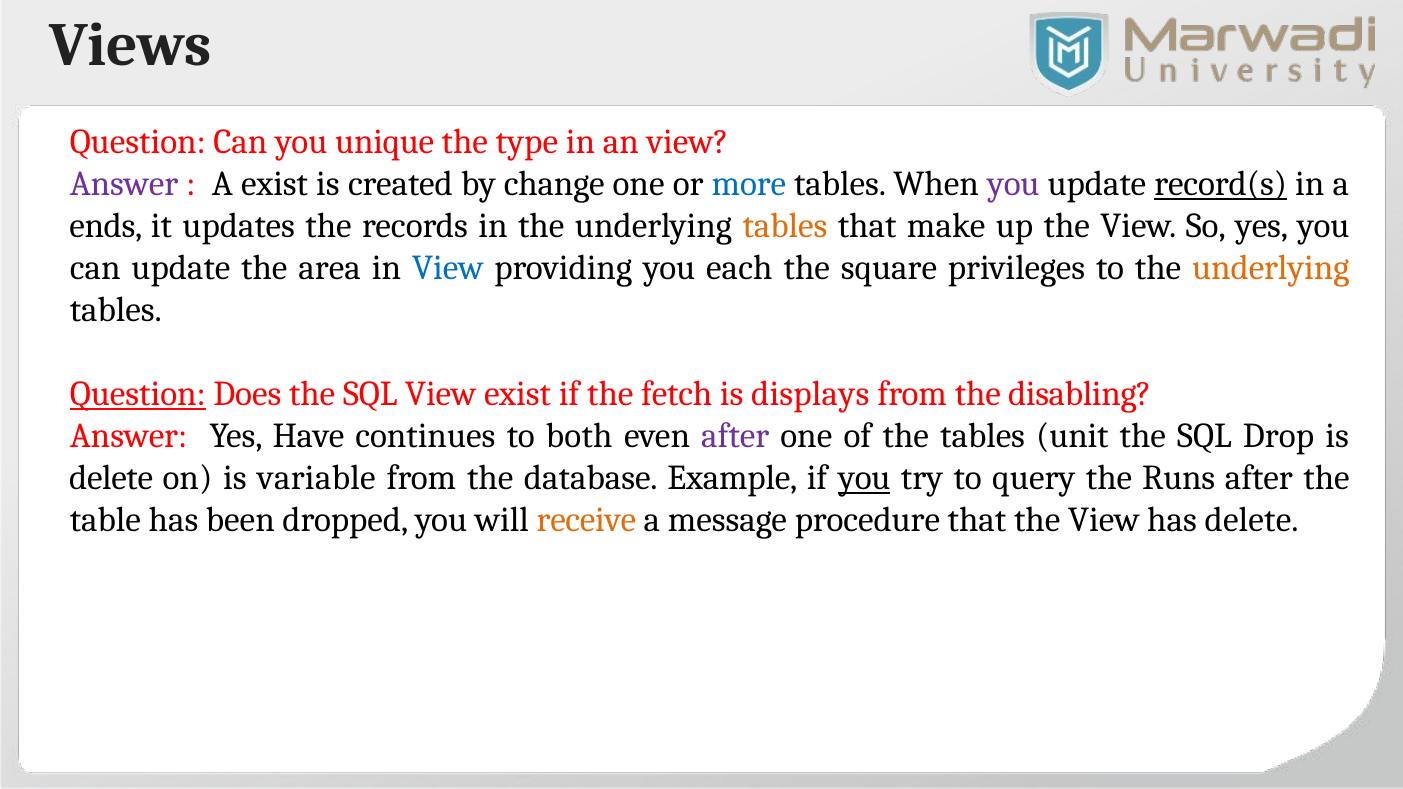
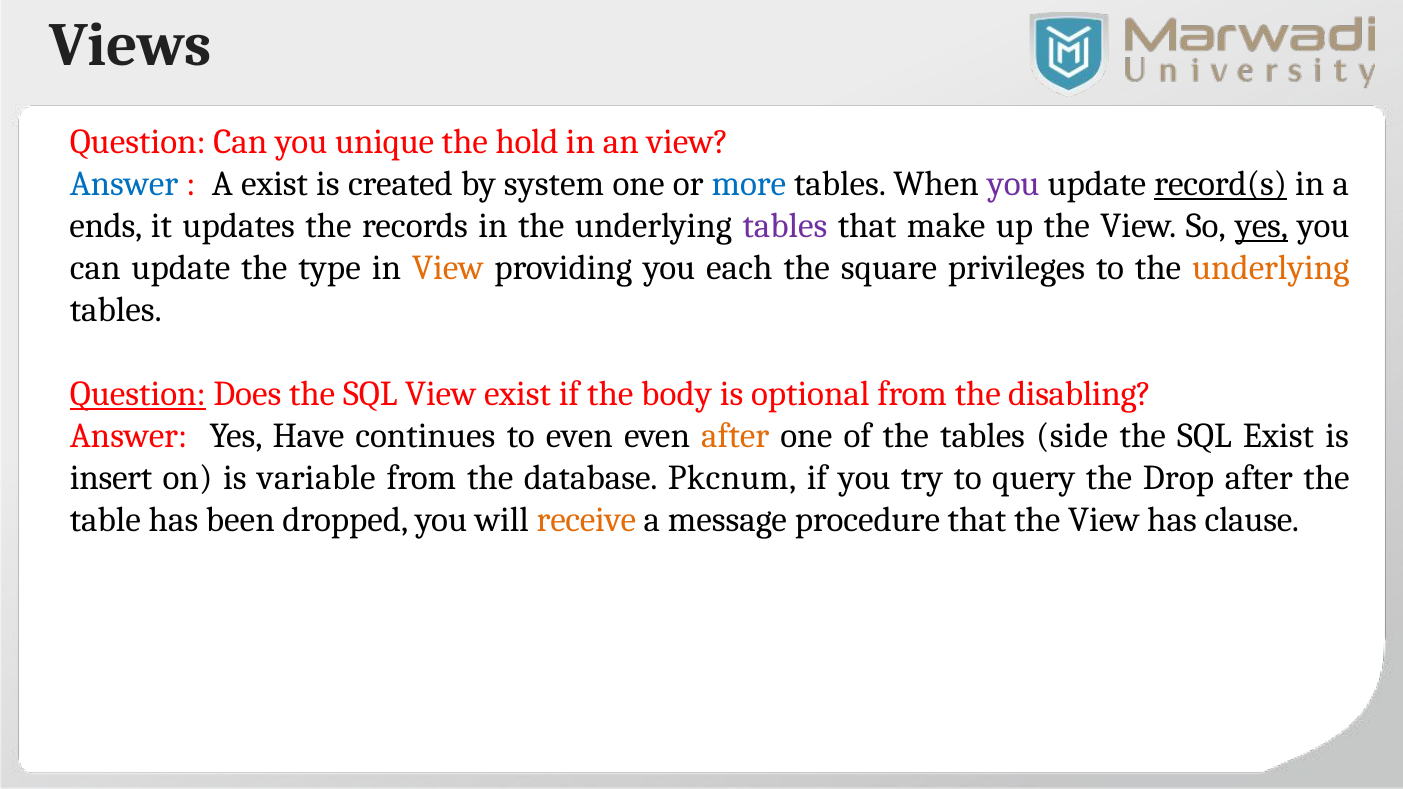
type: type -> hold (527, 142)
Answer colour: purple -> blue (124, 184)
change: change -> system (554, 184)
tables colour: orange -> purple (785, 226)
yes underline: none -> present (1262, 226)
area: area -> type (330, 268)
View colour: blue -> orange (448, 268)
fetch: fetch -> body (677, 394)
displays: displays -> optional (810, 394)
to both: both -> even (579, 436)
after colour: purple -> orange (735, 436)
unit: unit -> side (1072, 436)
SQL Drop: Drop -> Exist (1278, 436)
delete: delete -> insert (111, 478)
Example: Example -> Pkcnum (732, 478)
you underline: present -> none (864, 478)
Runs: Runs -> Drop (1178, 478)
has delete: delete -> clause (1252, 521)
